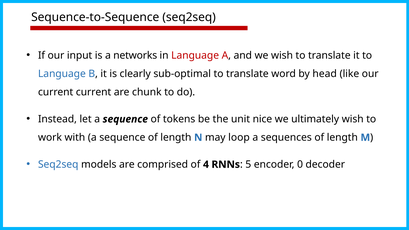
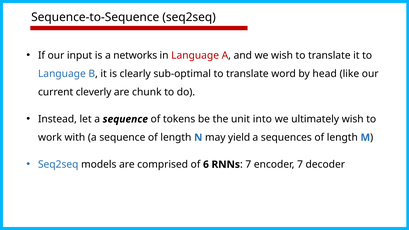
current current: current -> cleverly (94, 92)
nice: nice -> into (262, 119)
loop: loop -> yield (239, 138)
4: 4 -> 6 (206, 165)
5: 5 -> 7 (248, 165)
encoder 0: 0 -> 7 (300, 165)
